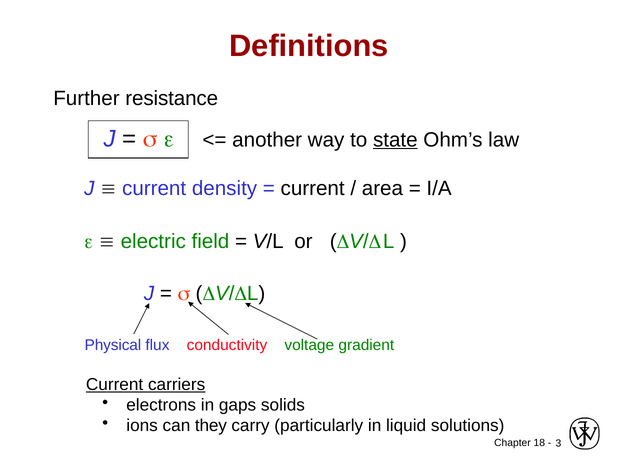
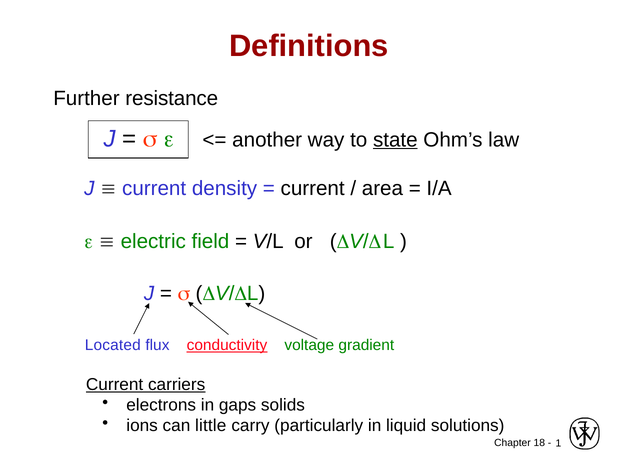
Physical: Physical -> Located (113, 345)
conductivity underline: none -> present (227, 345)
they: they -> little (211, 425)
3: 3 -> 1 (558, 443)
